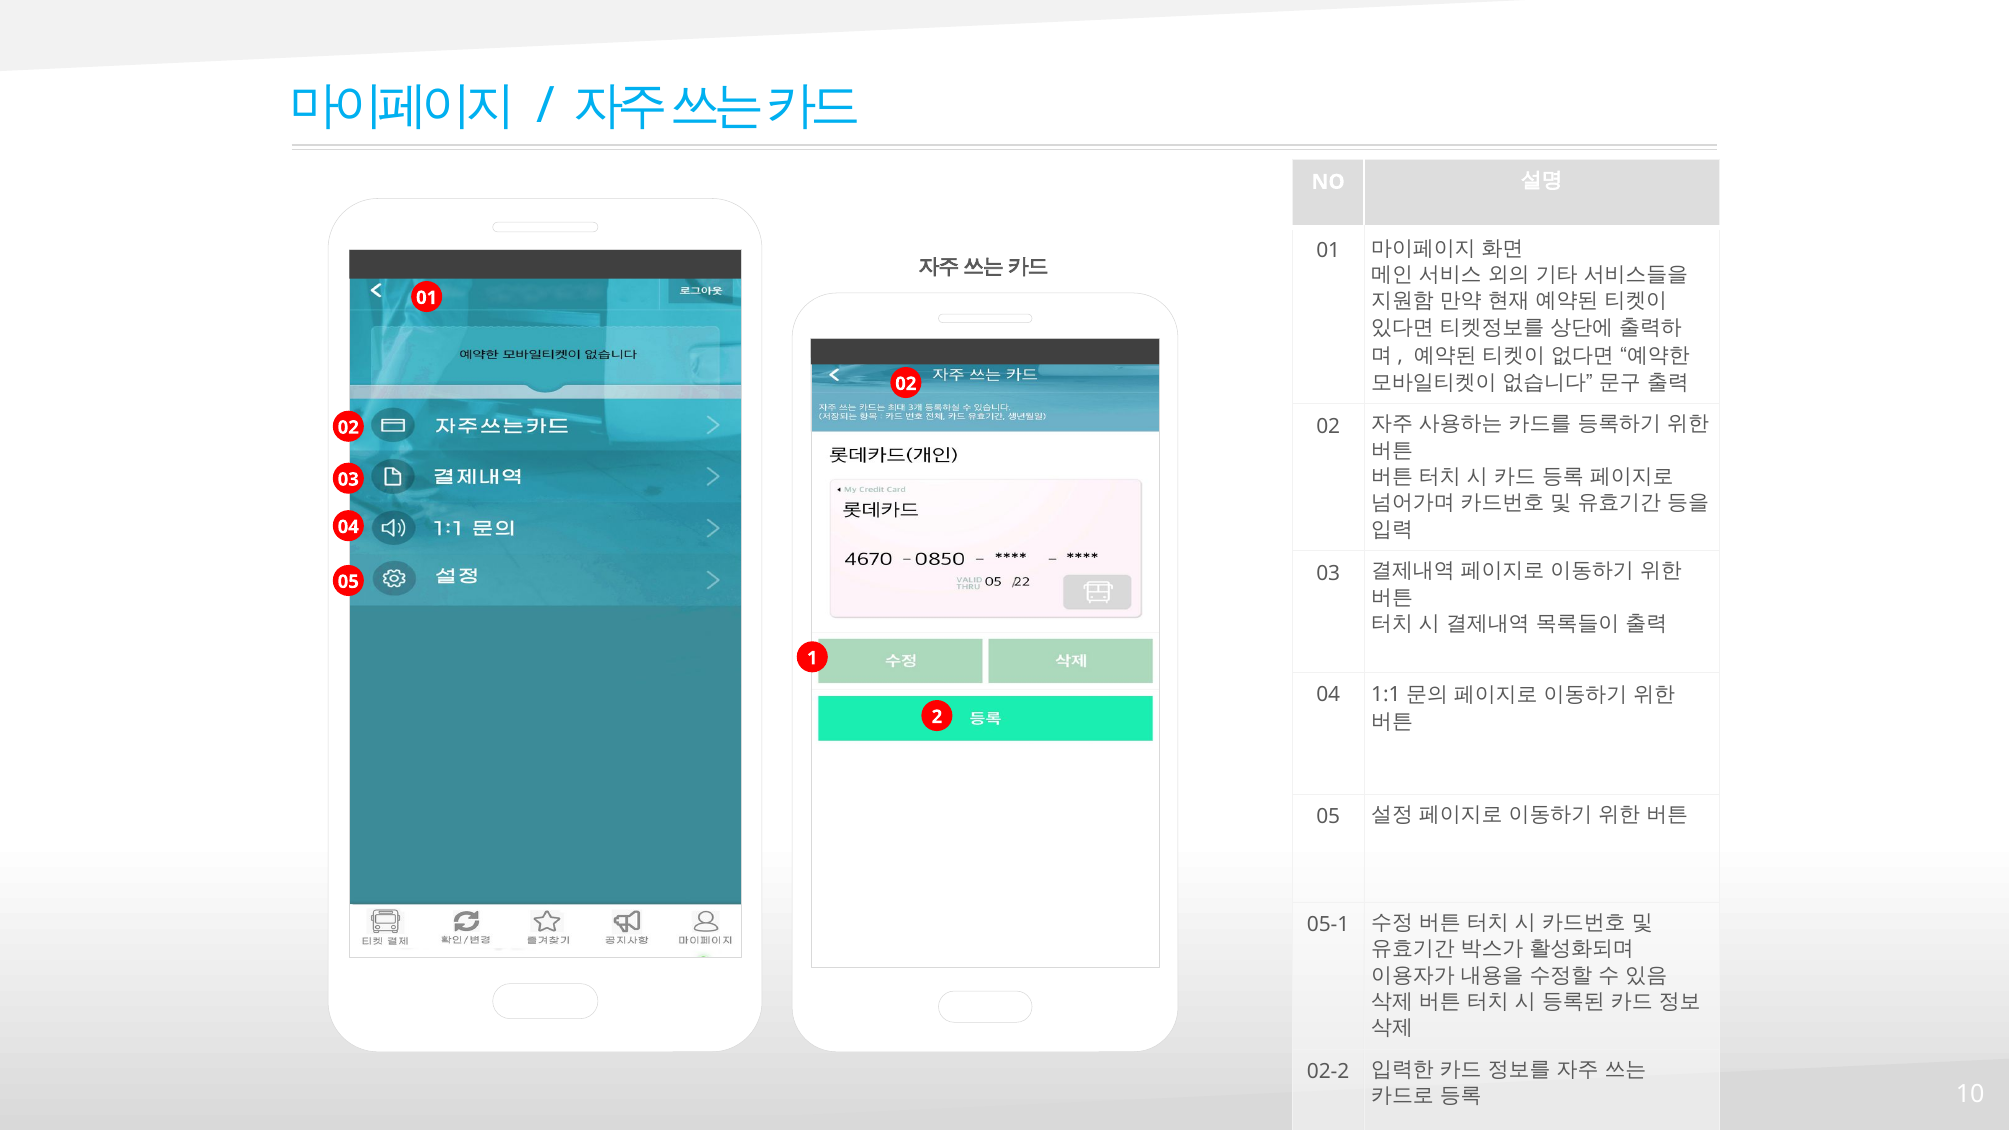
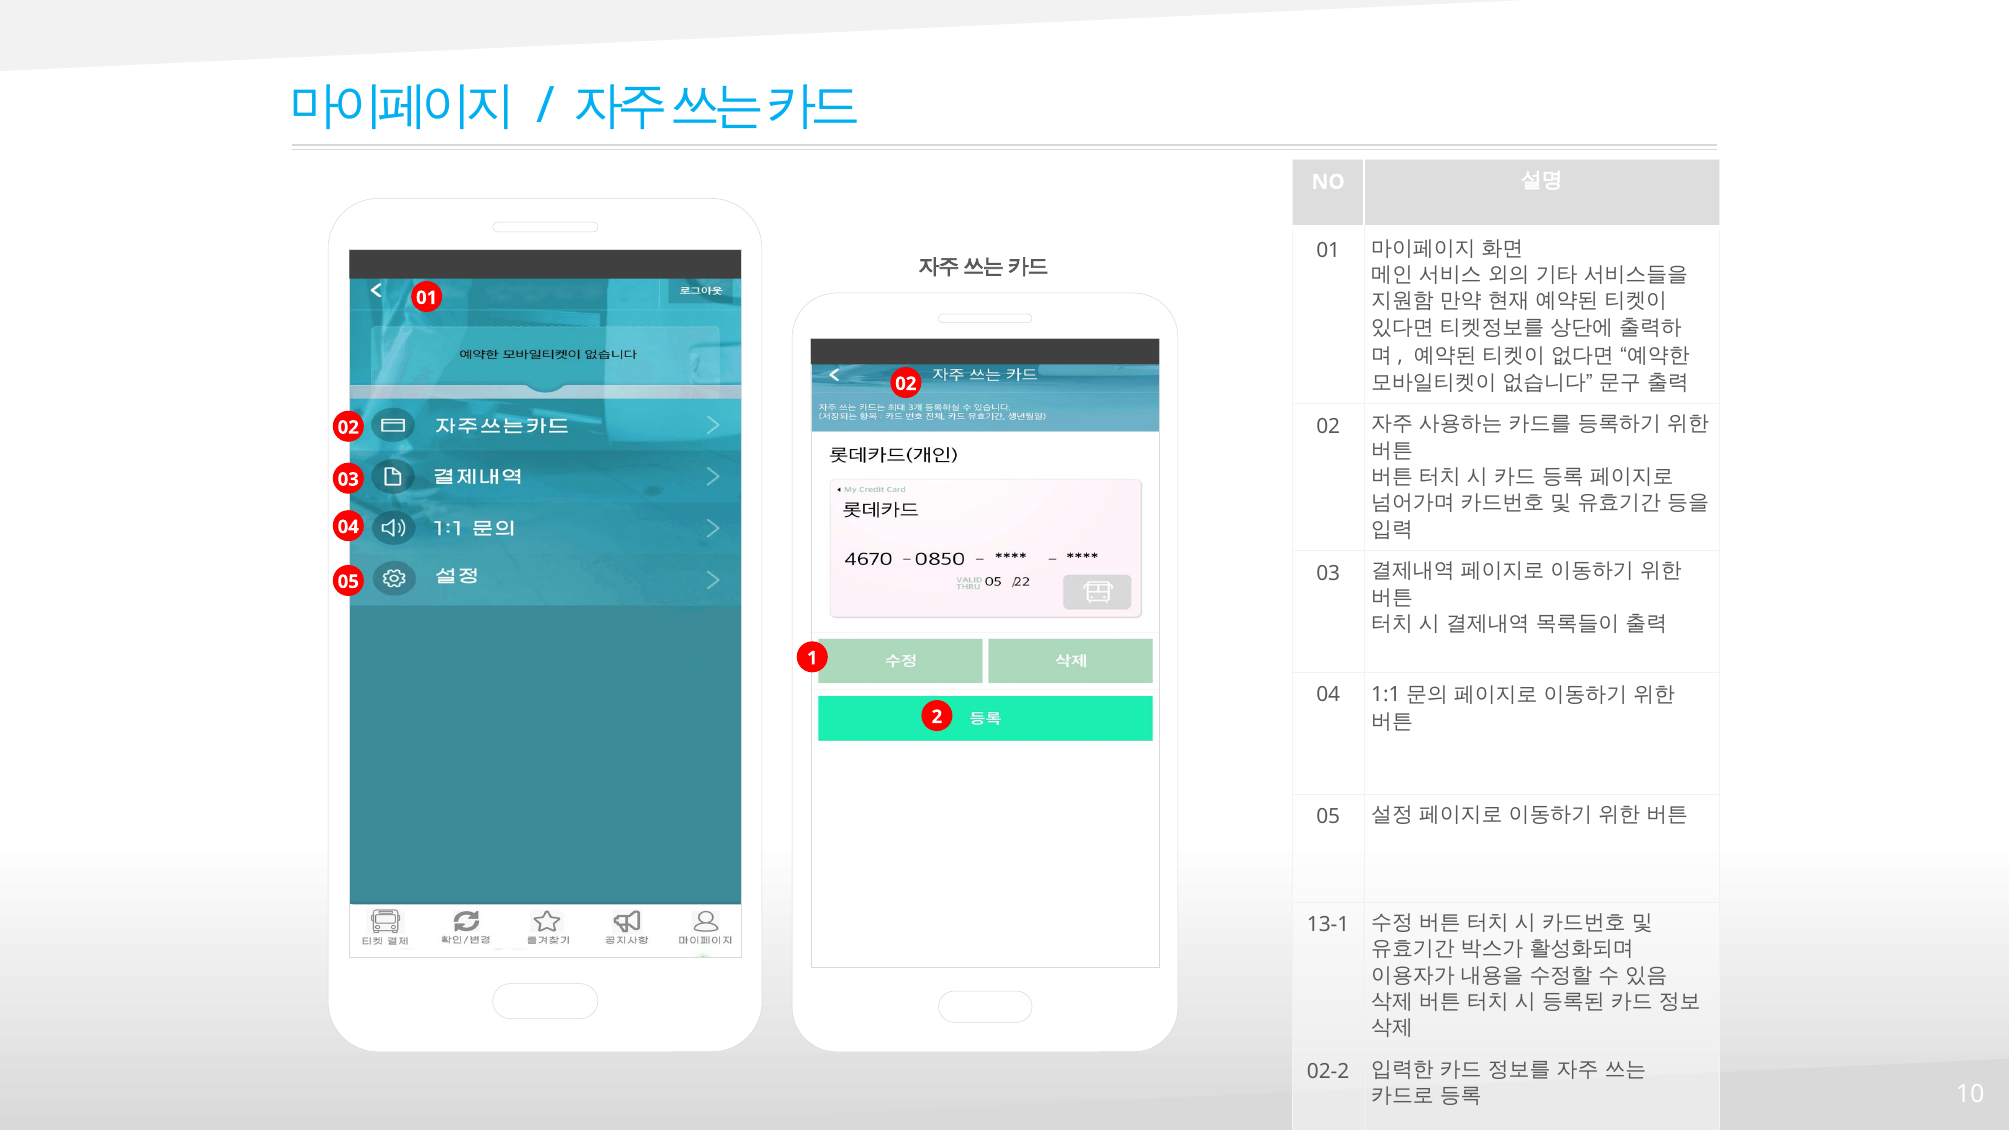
05-1: 05-1 -> 13-1 (1328, 925)
